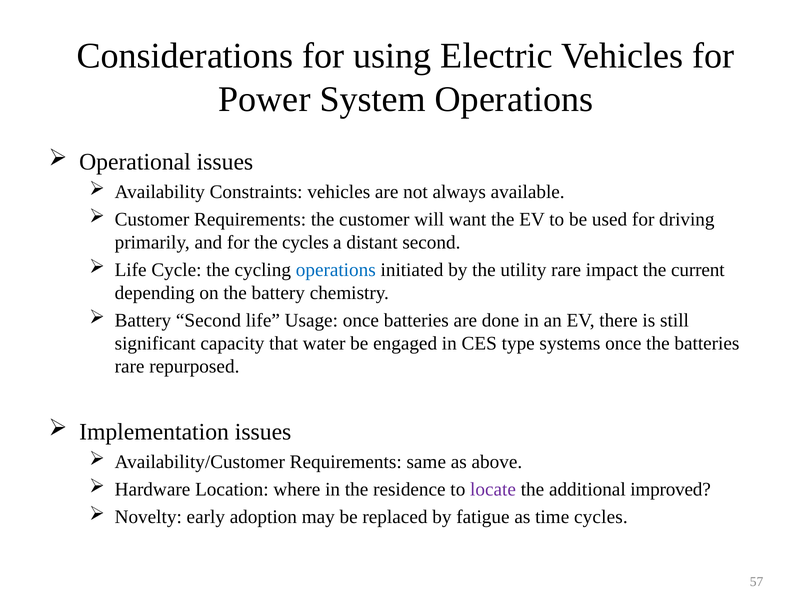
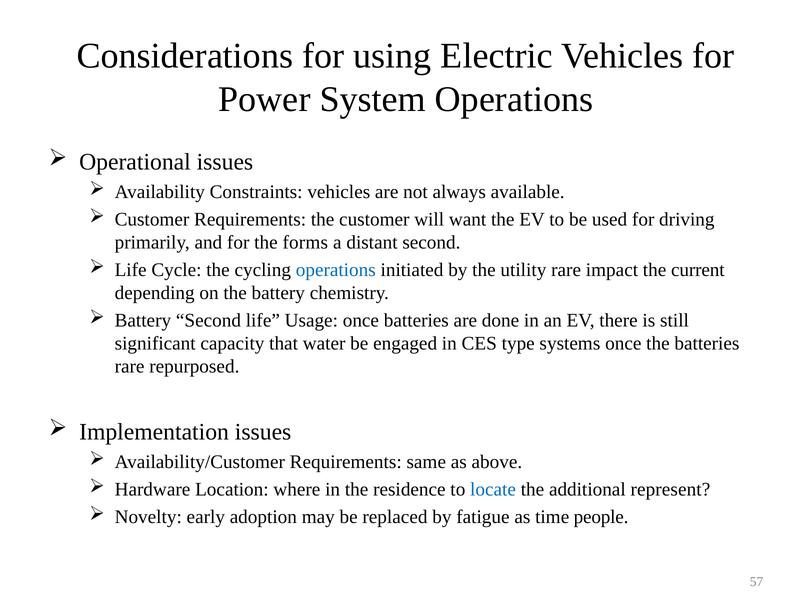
the cycles: cycles -> forms (305, 242)
locate colour: purple -> blue (493, 489)
improved: improved -> represent (670, 489)
time cycles: cycles -> people (601, 517)
